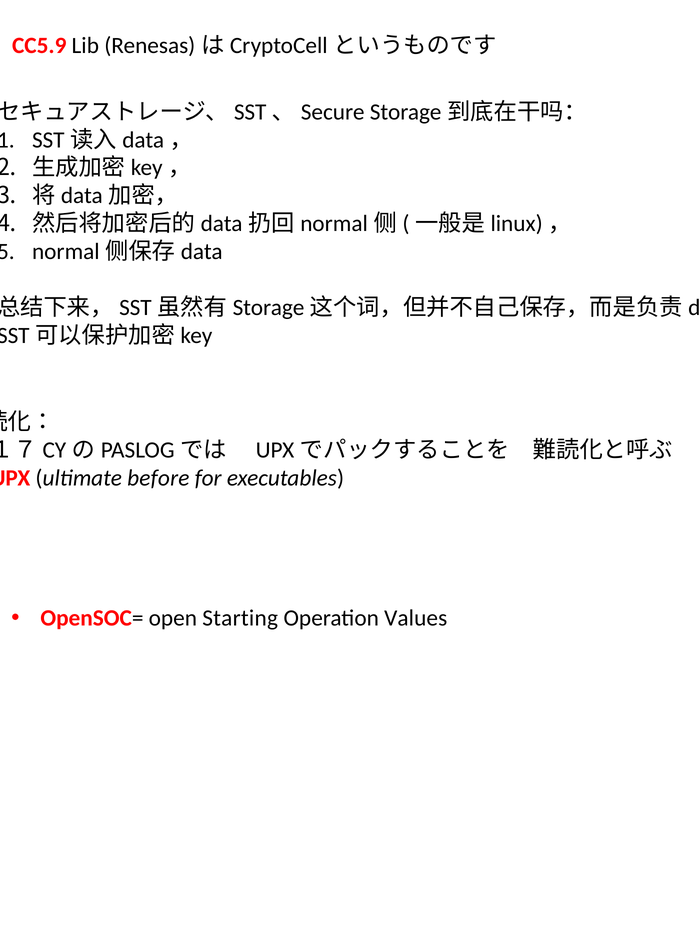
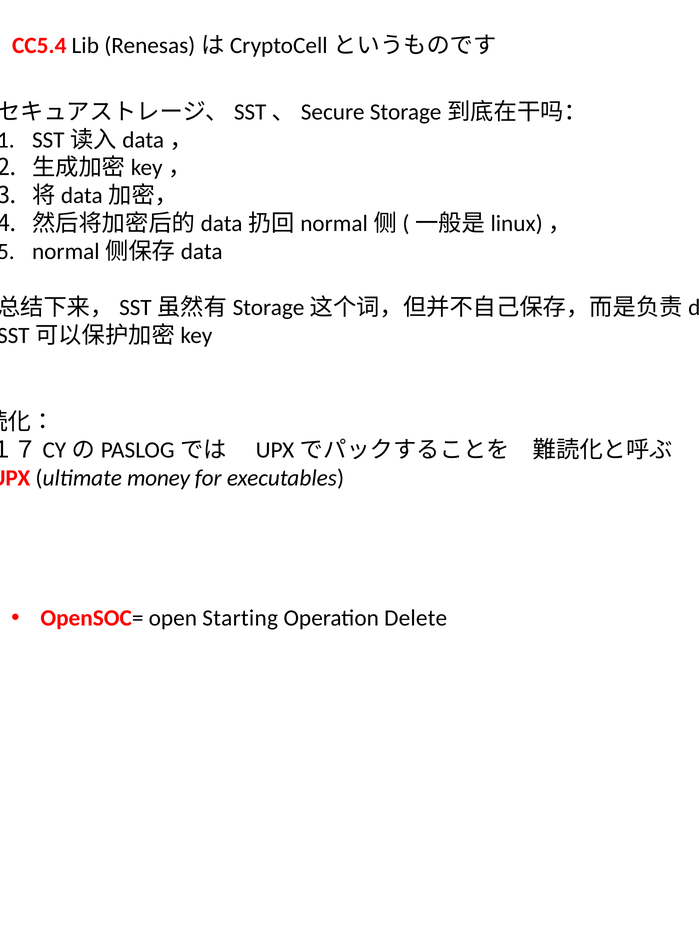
CC5.9: CC5.9 -> CC5.4 (39, 46)
before: before -> money (159, 478)
Values: Values -> Delete (416, 618)
